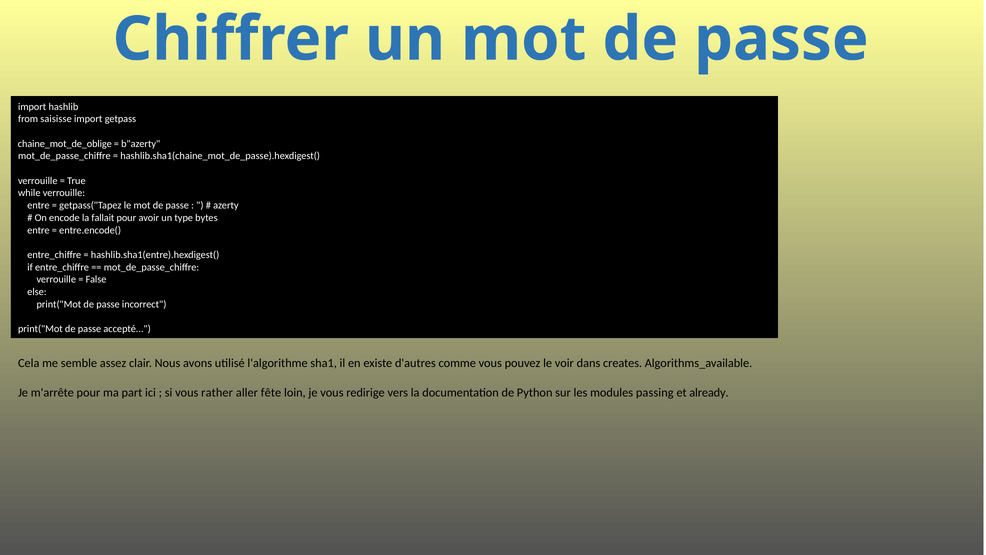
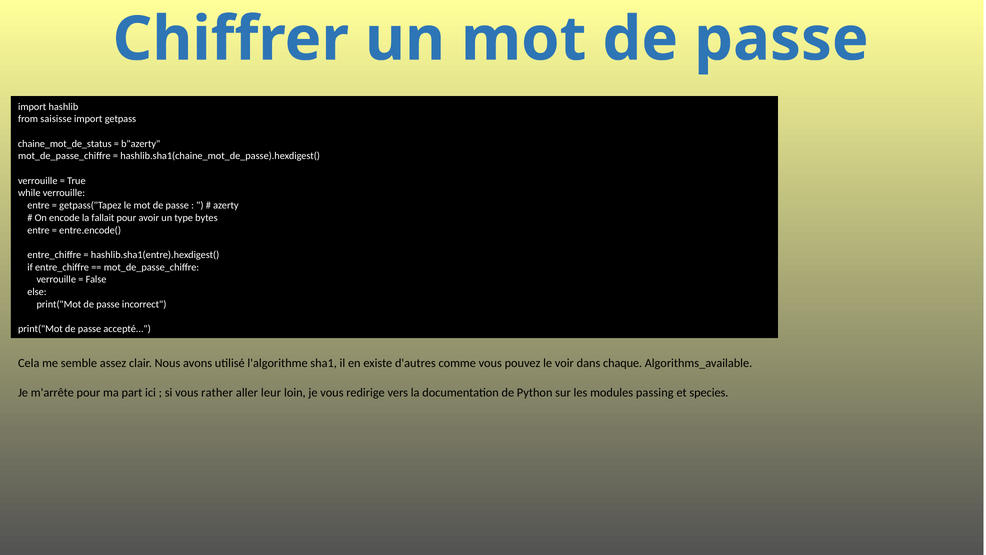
chaine_mot_de_oblige: chaine_mot_de_oblige -> chaine_mot_de_status (65, 144)
creates: creates -> chaque (623, 363)
fête: fête -> leur (271, 392)
already: already -> species (709, 392)
